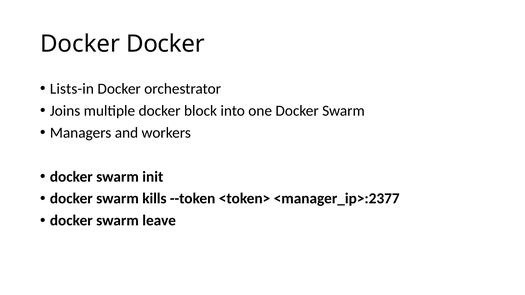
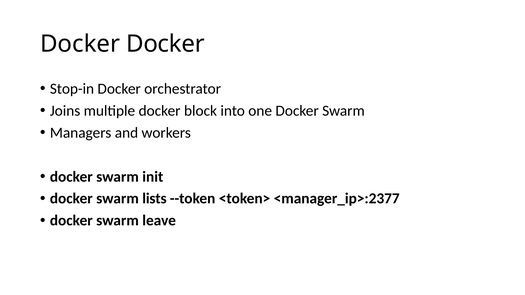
Lists-in: Lists-in -> Stop-in (72, 89)
kills: kills -> lists (154, 199)
